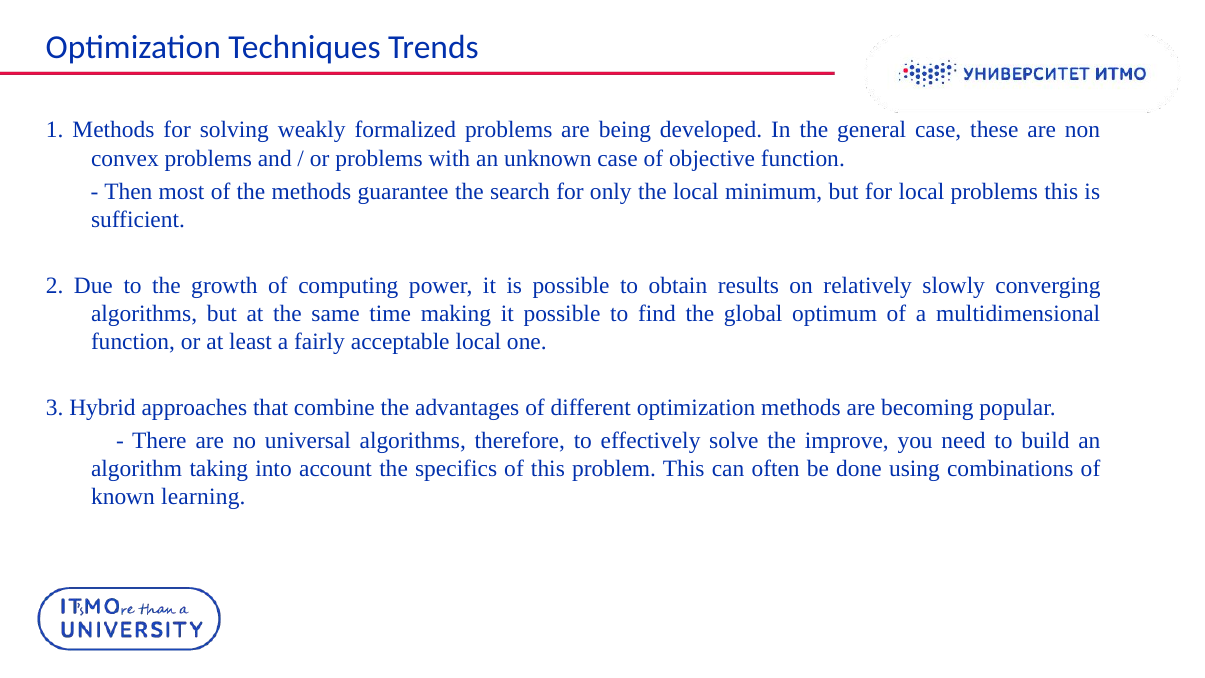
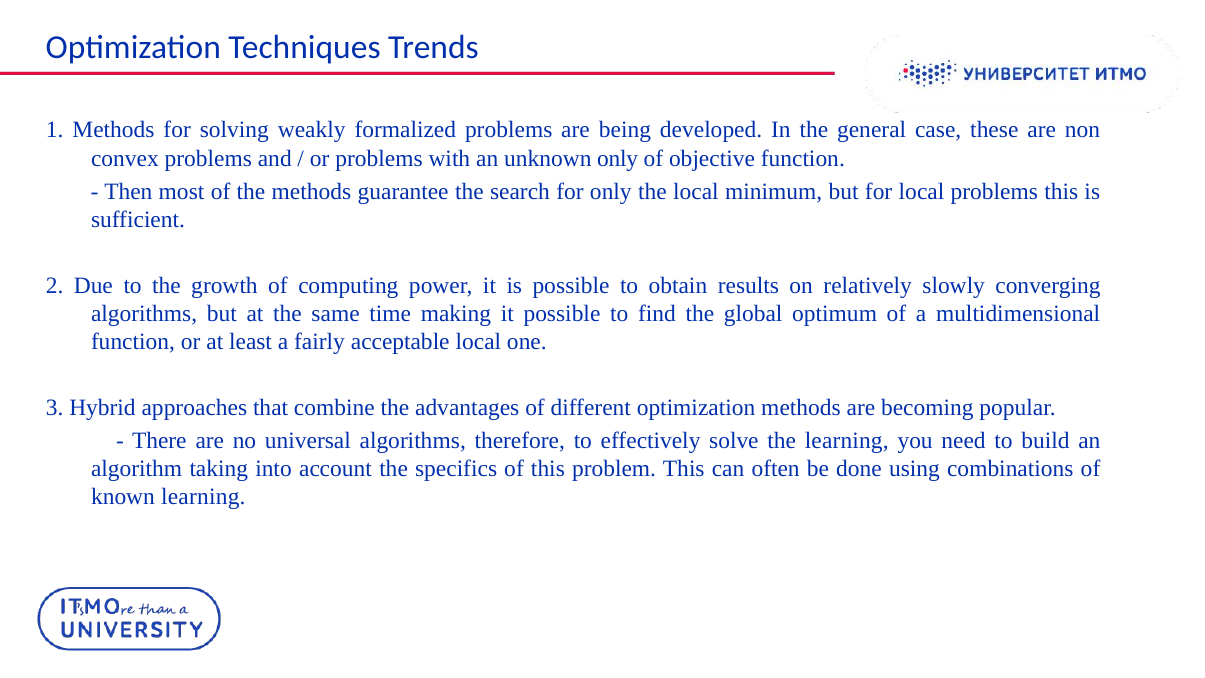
unknown case: case -> only (618, 158)
the improve: improve -> learning (847, 440)
